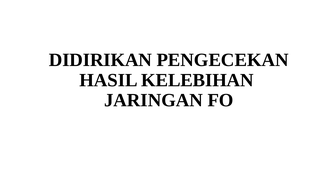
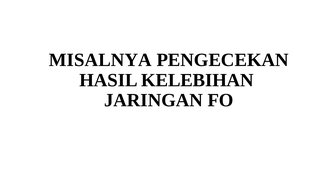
DIDIRIKAN: DIDIRIKAN -> MISALNYA (100, 60)
